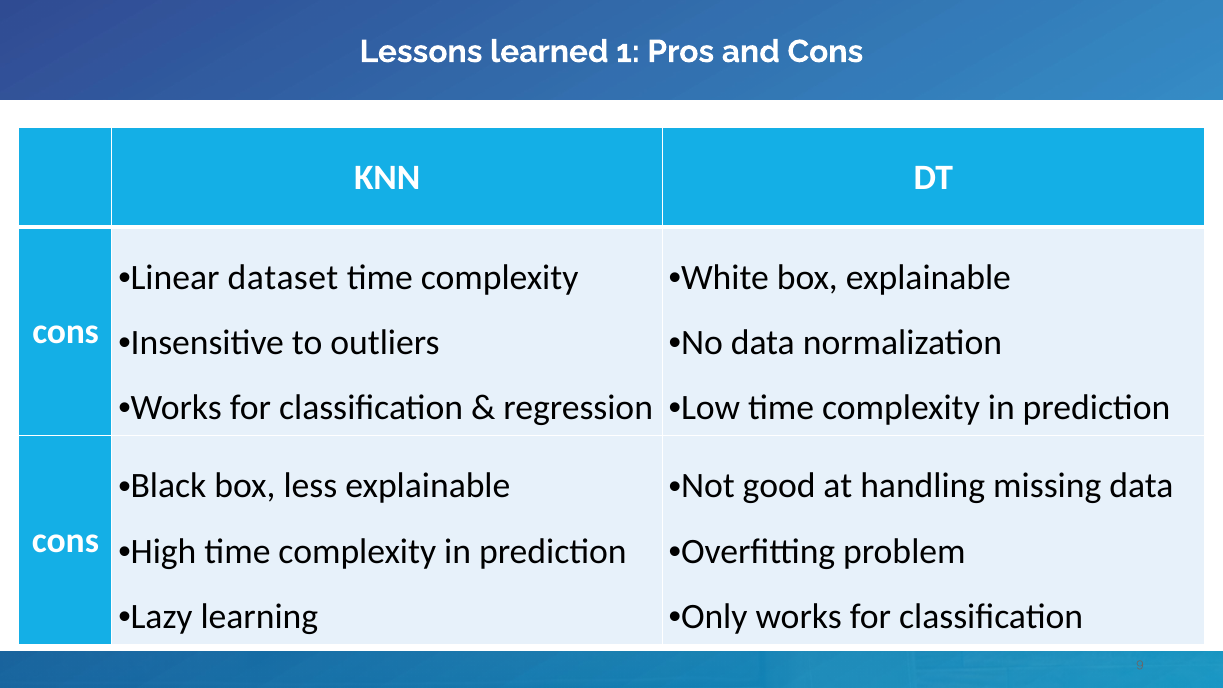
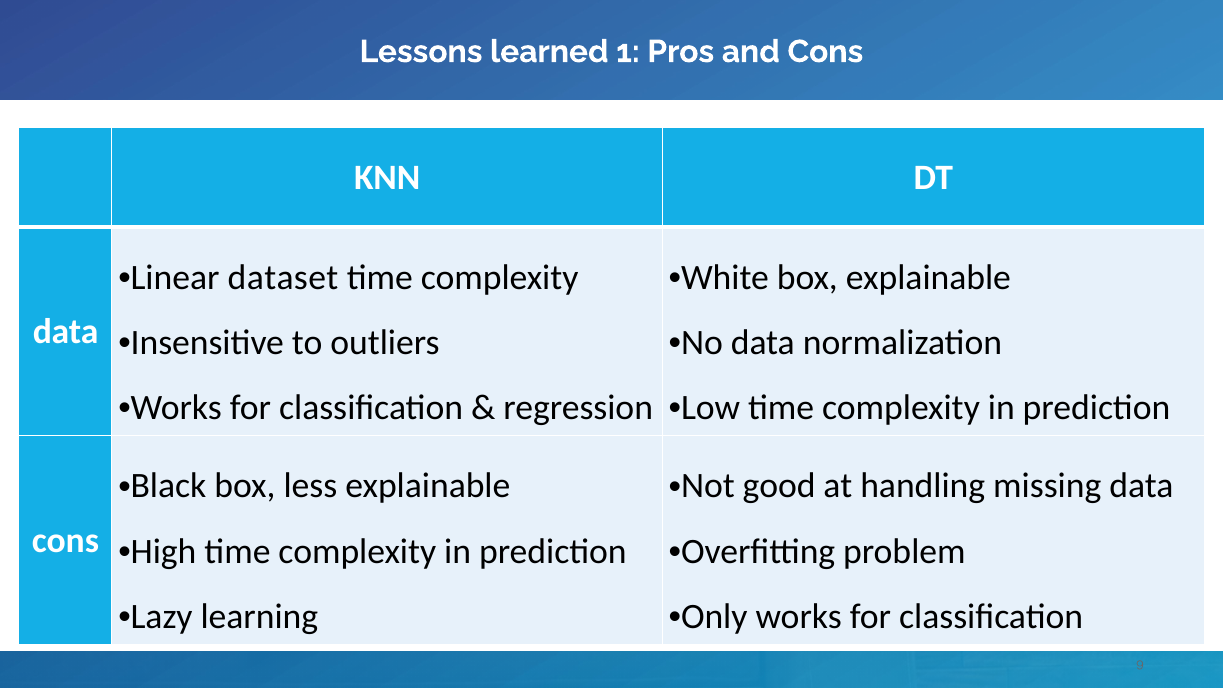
cons: cons -> data (66, 332)
